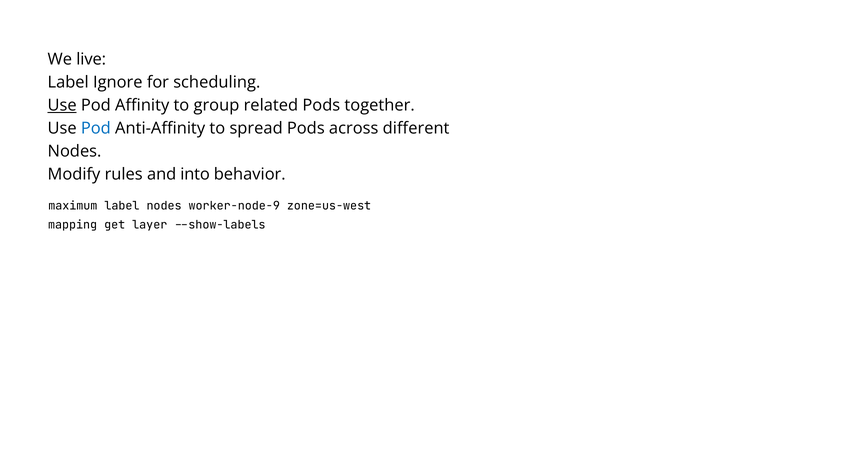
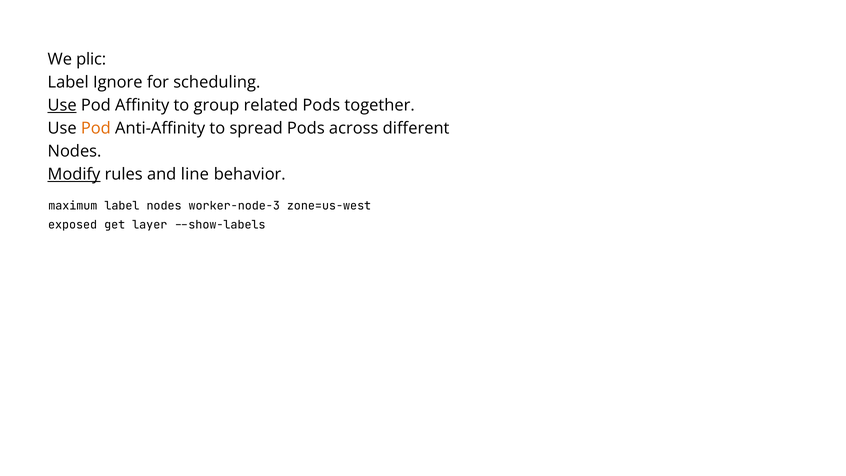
live: live -> plic (91, 59)
Pod colour: blue -> orange (96, 128)
Modify underline: none -> present (74, 174)
into: into -> line (195, 174)
worker-node-9: worker-node-9 -> worker-node-3 (234, 206)
mapping: mapping -> exposed (73, 225)
